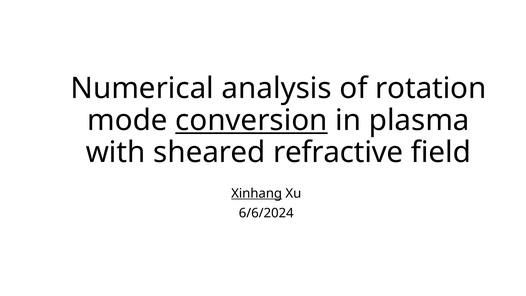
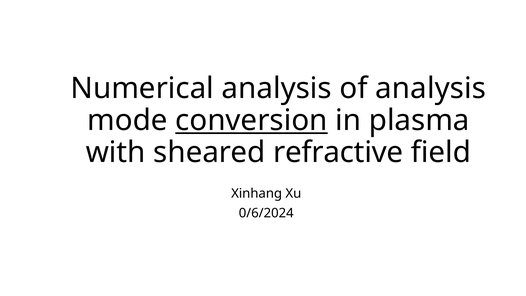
of rotation: rotation -> analysis (431, 89)
Xinhang underline: present -> none (257, 193)
6/6/2024: 6/6/2024 -> 0/6/2024 (266, 213)
